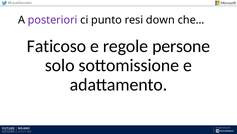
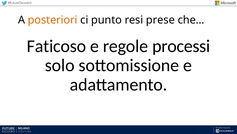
posteriori colour: purple -> orange (53, 20)
down: down -> prese (160, 20)
persone: persone -> processi (181, 46)
